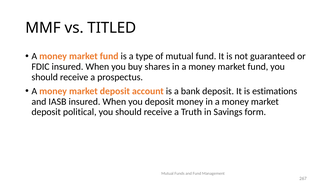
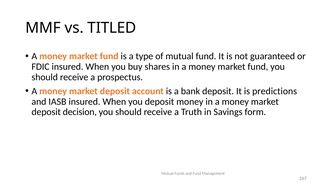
estimations: estimations -> predictions (275, 91)
political: political -> decision (80, 112)
